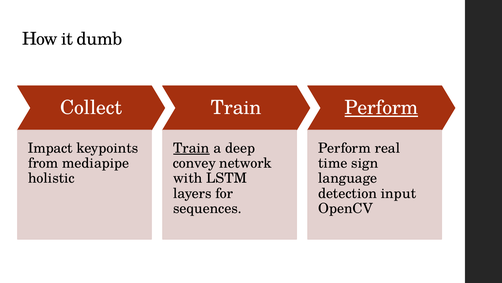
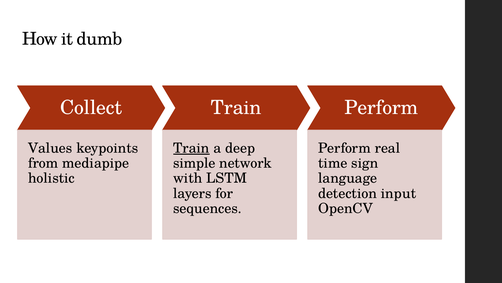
Perform underline: present -> none (381, 108)
Impact: Impact -> Values (50, 148)
convey: convey -> simple (194, 163)
